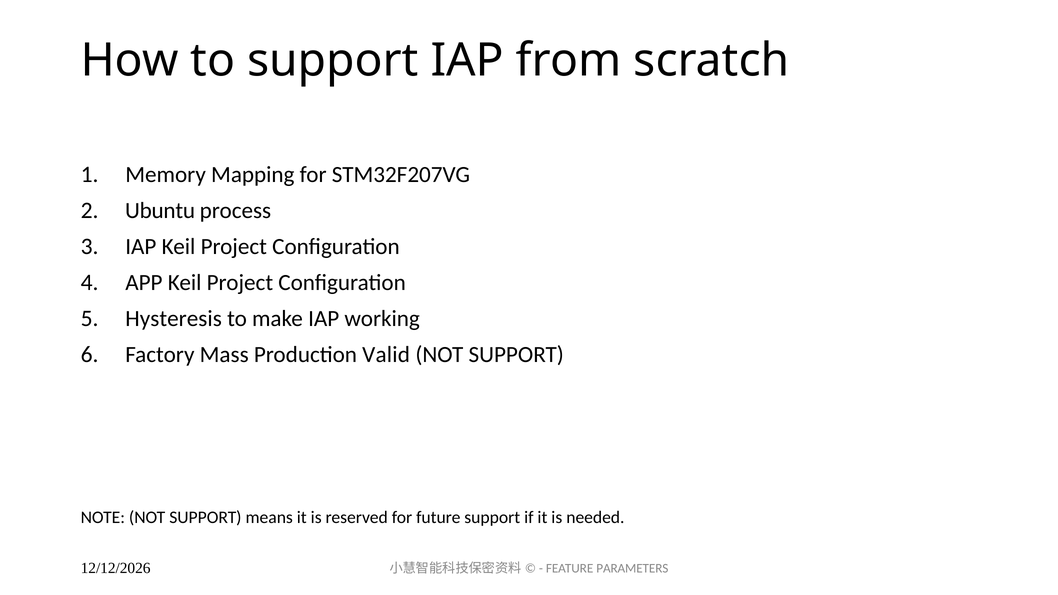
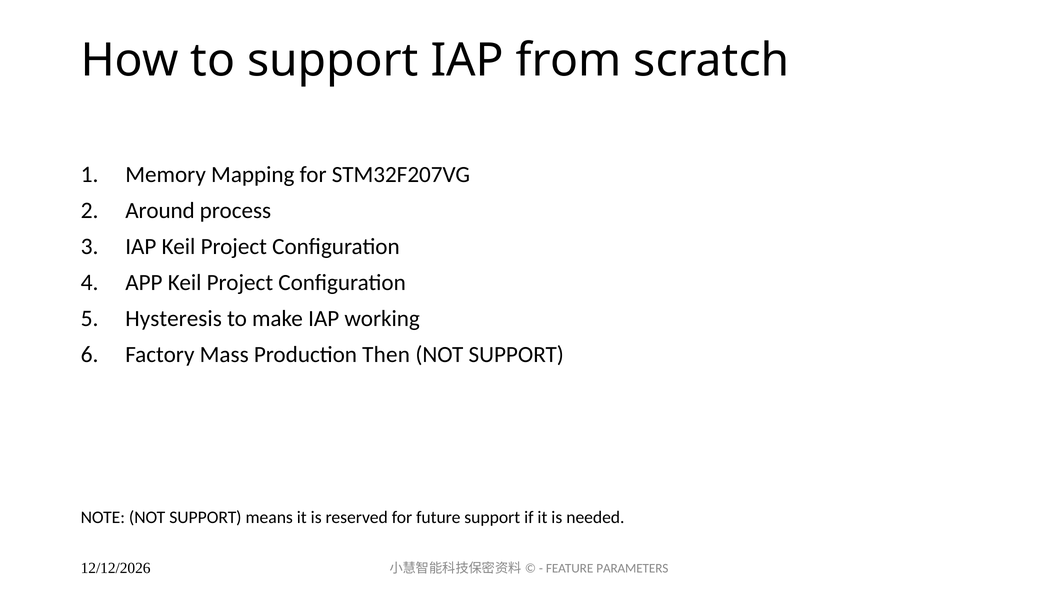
Ubuntu: Ubuntu -> Around (160, 211)
Valid: Valid -> Then (386, 355)
